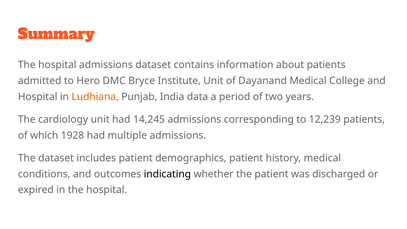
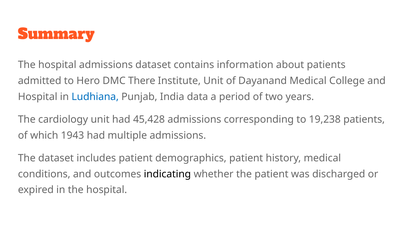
Bryce: Bryce -> There (142, 81)
Ludhiana colour: orange -> blue (95, 97)
14,245: 14,245 -> 45,428 (149, 119)
12,239: 12,239 -> 19,238 (325, 119)
1928: 1928 -> 1943 (73, 135)
